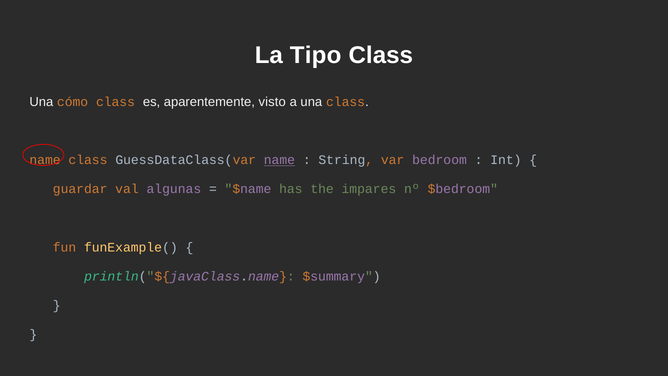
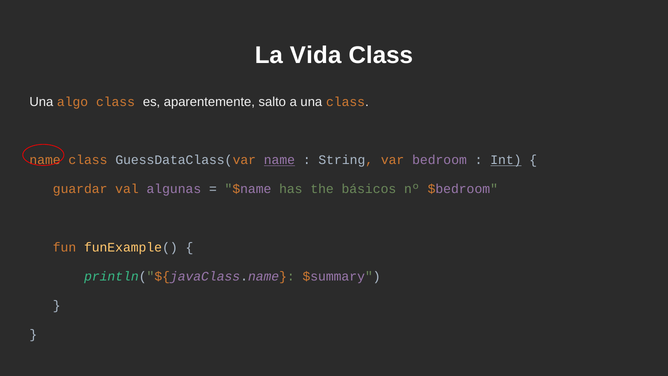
Tipo: Tipo -> Vida (316, 55)
cómo: cómo -> algo (73, 102)
visto: visto -> salto (272, 102)
Int underline: none -> present (506, 160)
impares: impares -> básicos (369, 189)
